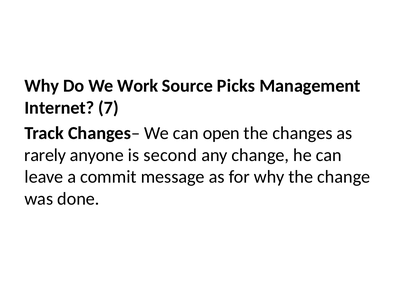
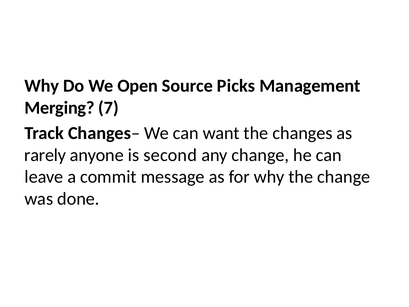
Work: Work -> Open (138, 86)
Internet: Internet -> Merging (59, 108)
open: open -> want (221, 133)
